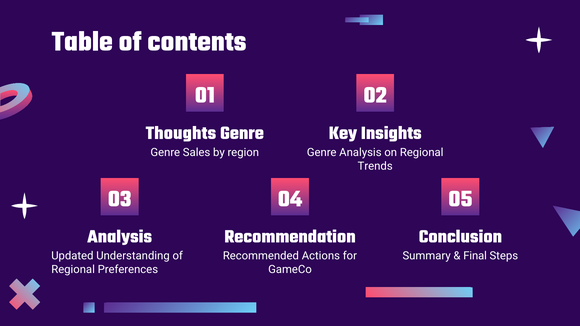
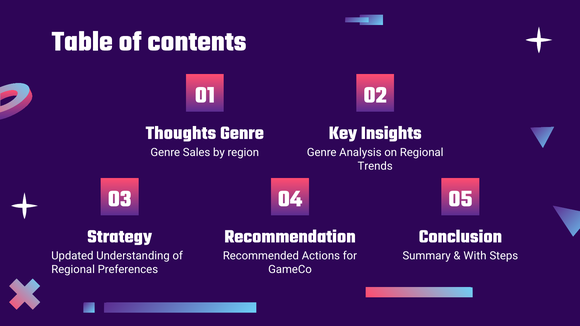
Analysis: Analysis -> Strategy (120, 236)
Final: Final -> With (475, 256)
